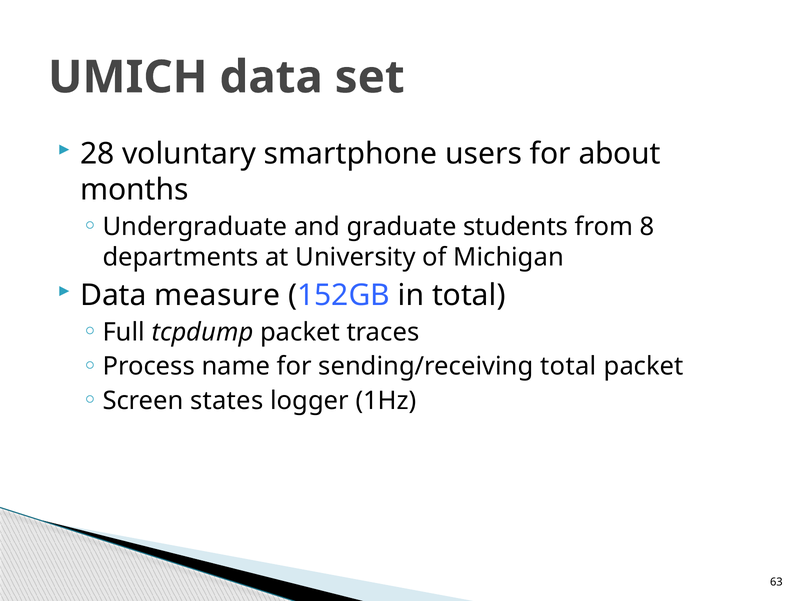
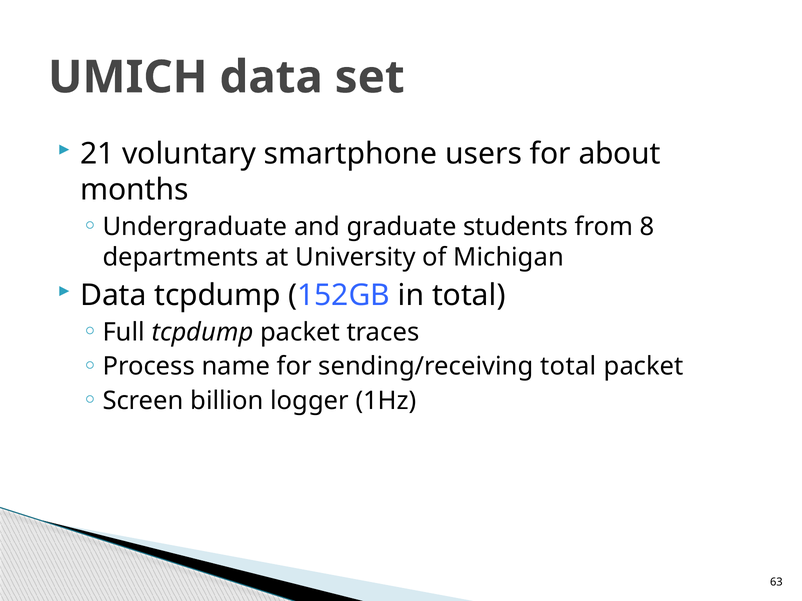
28: 28 -> 21 (97, 154)
Data measure: measure -> tcpdump (217, 296)
states: states -> billion (227, 401)
